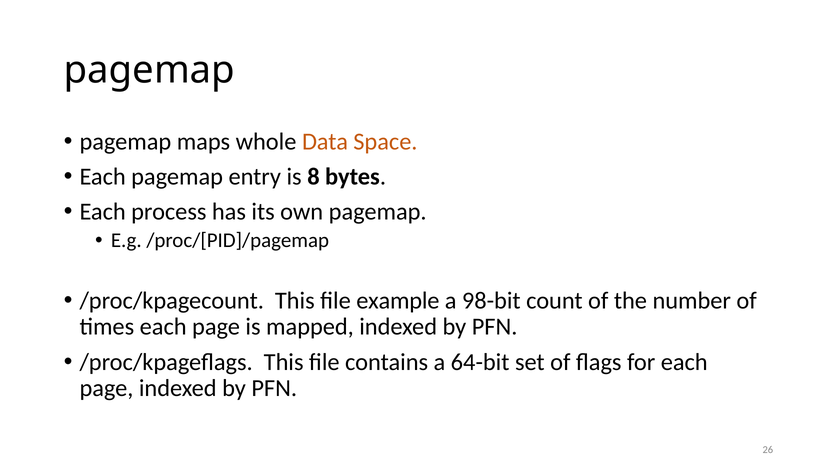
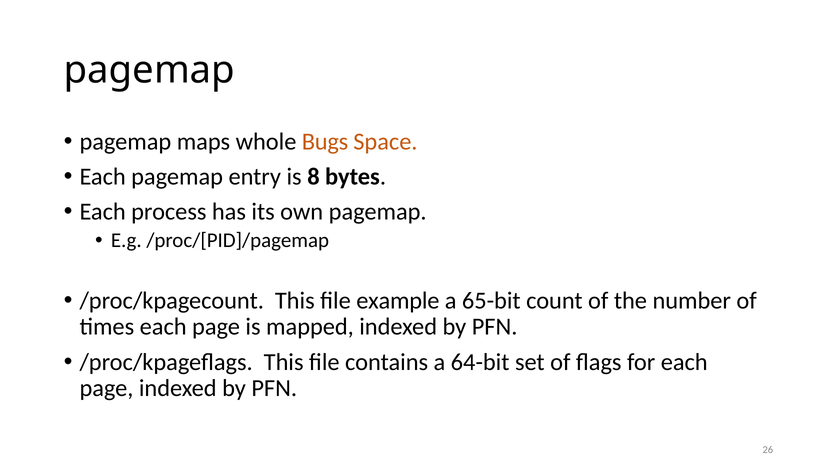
Data: Data -> Bugs (325, 141)
98-bit: 98-bit -> 65-bit (491, 300)
